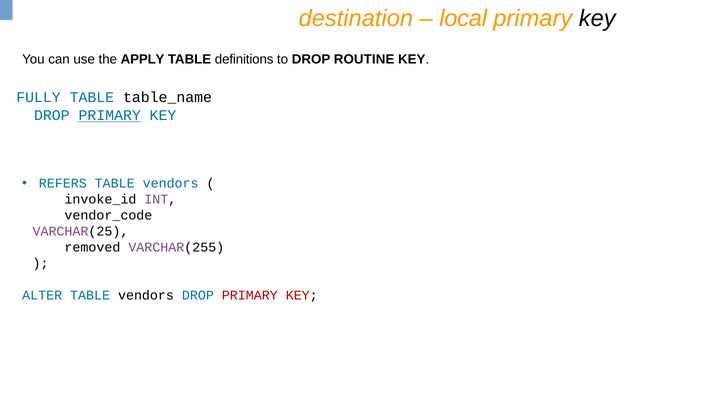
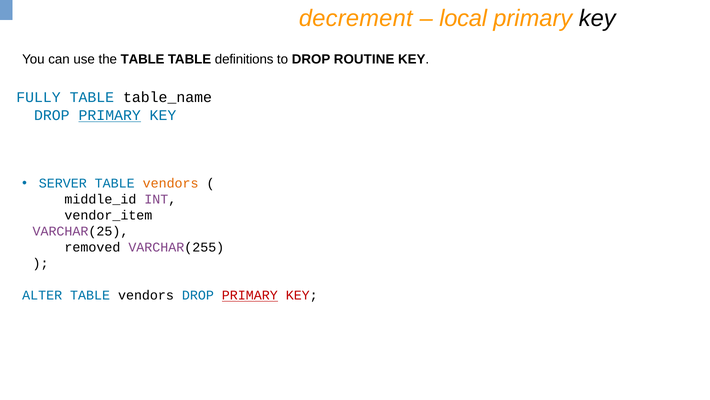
destination: destination -> decrement (356, 18)
the APPLY: APPLY -> TABLE (143, 59)
REFERS: REFERS -> SERVER (63, 183)
vendors colour: blue -> orange (171, 183)
invoke_id: invoke_id -> middle_id (100, 199)
vendor_code: vendor_code -> vendor_item (108, 215)
PRIMARY underline: none -> present (250, 295)
